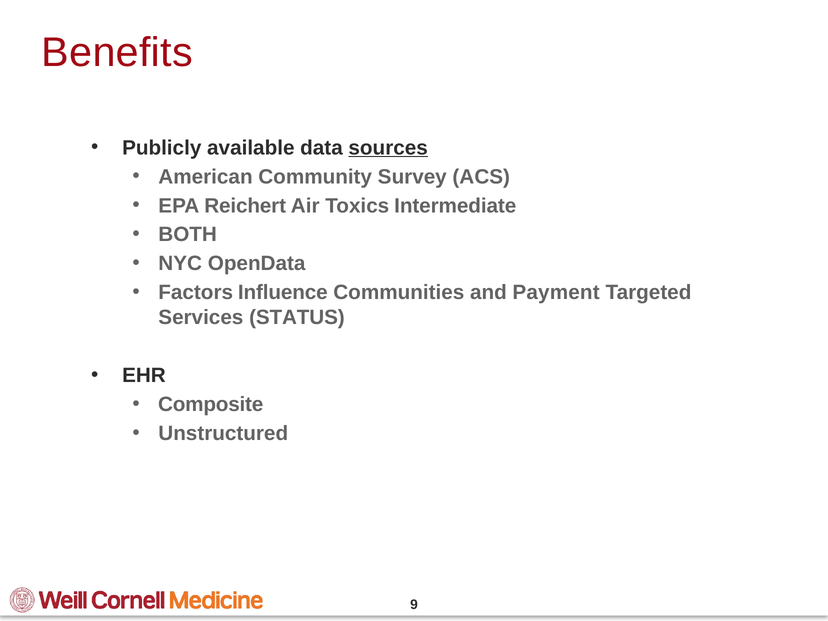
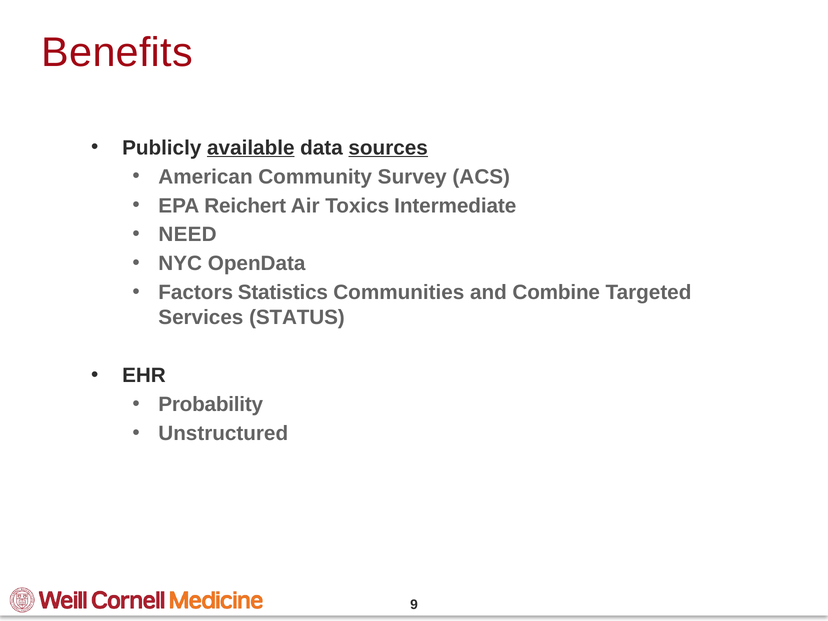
available underline: none -> present (251, 148)
BOTH: BOTH -> NEED (188, 235)
Influence: Influence -> Statistics (283, 293)
Payment: Payment -> Combine (556, 293)
Composite: Composite -> Probability (211, 404)
